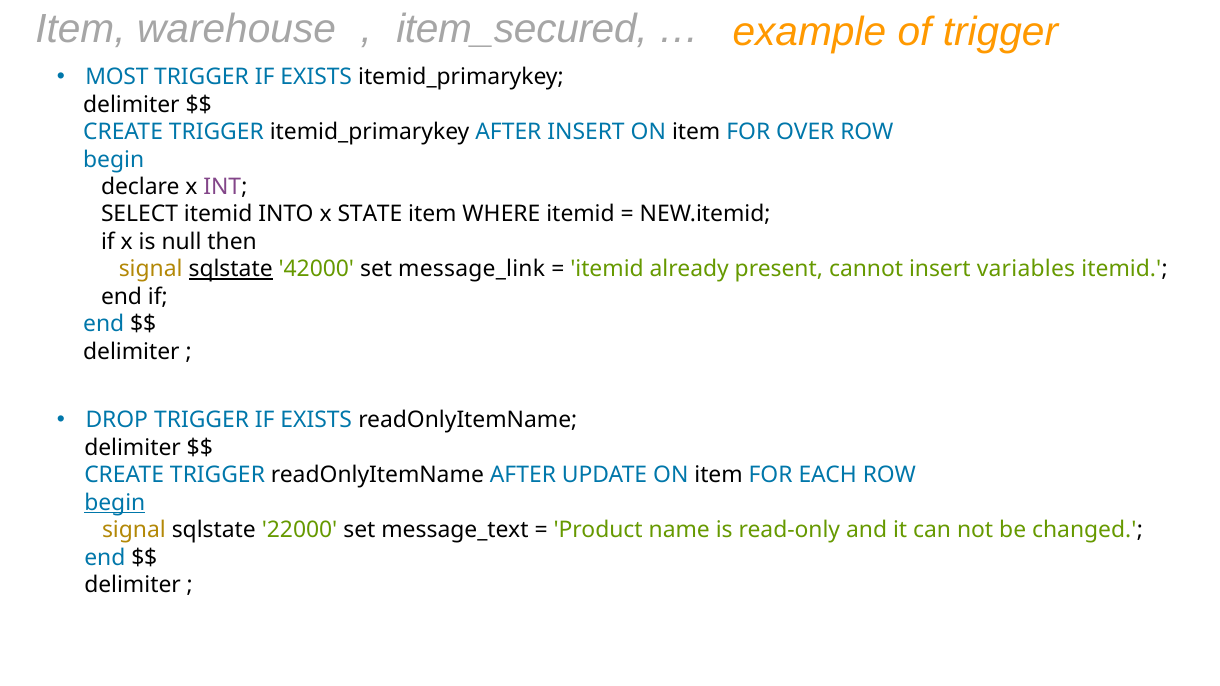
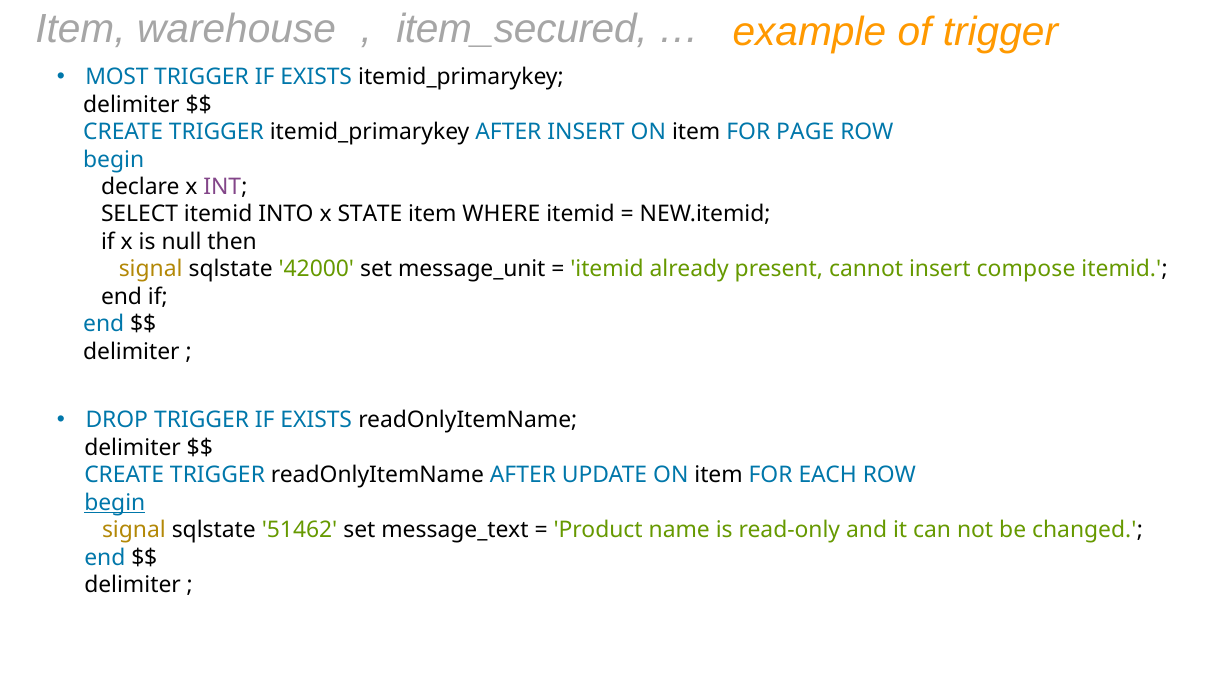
OVER: OVER -> PAGE (805, 132)
sqlstate underline: present -> none (231, 269)
message_link: message_link -> message_unit (472, 269)
variables: variables -> compose (1026, 269)
22000: 22000 -> 51462 (300, 530)
